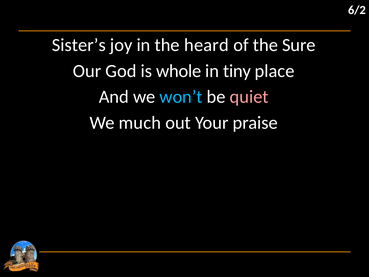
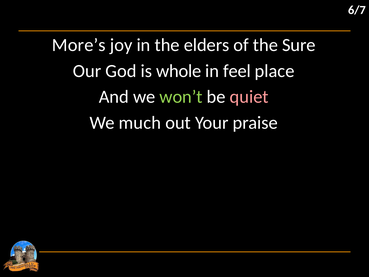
6/2: 6/2 -> 6/7 (357, 10)
Sister’s: Sister’s -> More’s (79, 45)
heard: heard -> elders (207, 45)
tiny: tiny -> feel (237, 71)
won’t colour: light blue -> light green (181, 97)
